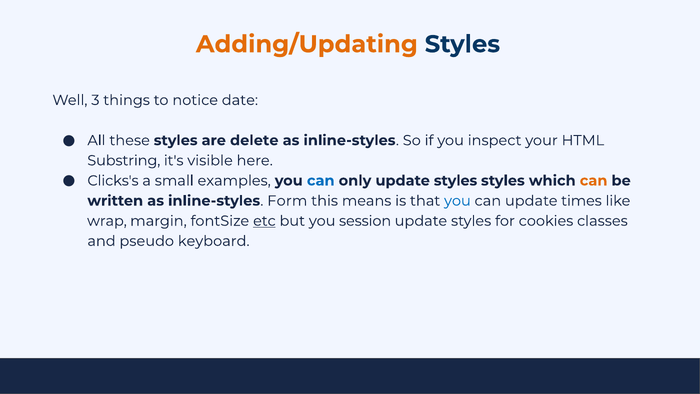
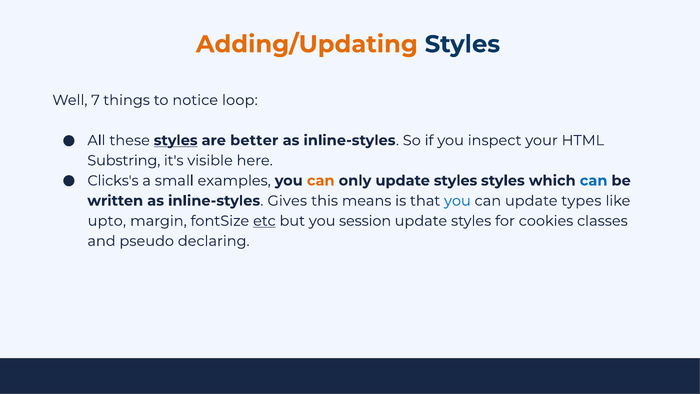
3: 3 -> 7 (96, 100)
date: date -> loop (240, 100)
styles underline: none -> present (176, 140)
delete: delete -> better (254, 140)
can colour: blue -> orange (321, 181)
can colour: orange -> blue (594, 181)
Form: Form -> Gives (287, 201)
times: times -> types (581, 201)
wrap: wrap -> upto (107, 221)
keyboard: keyboard -> declaring (214, 241)
